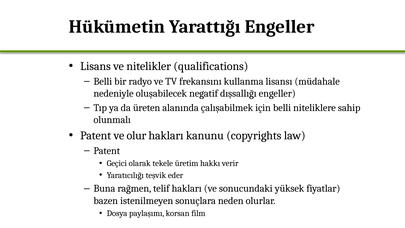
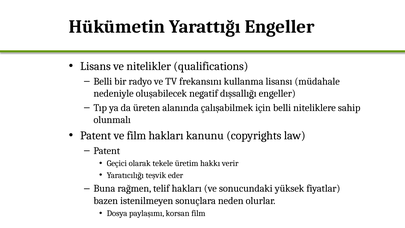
ve olur: olur -> film (136, 136)
